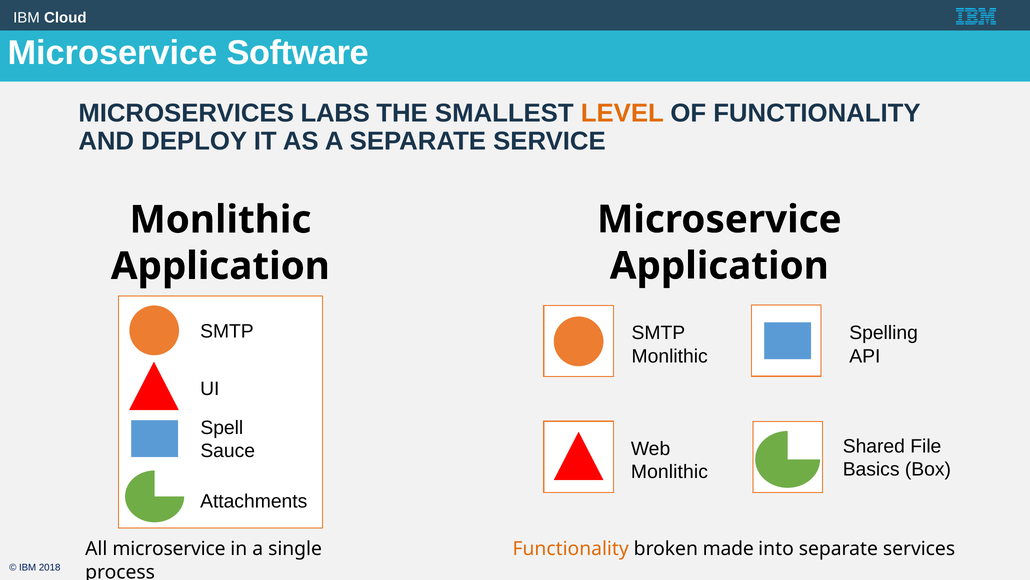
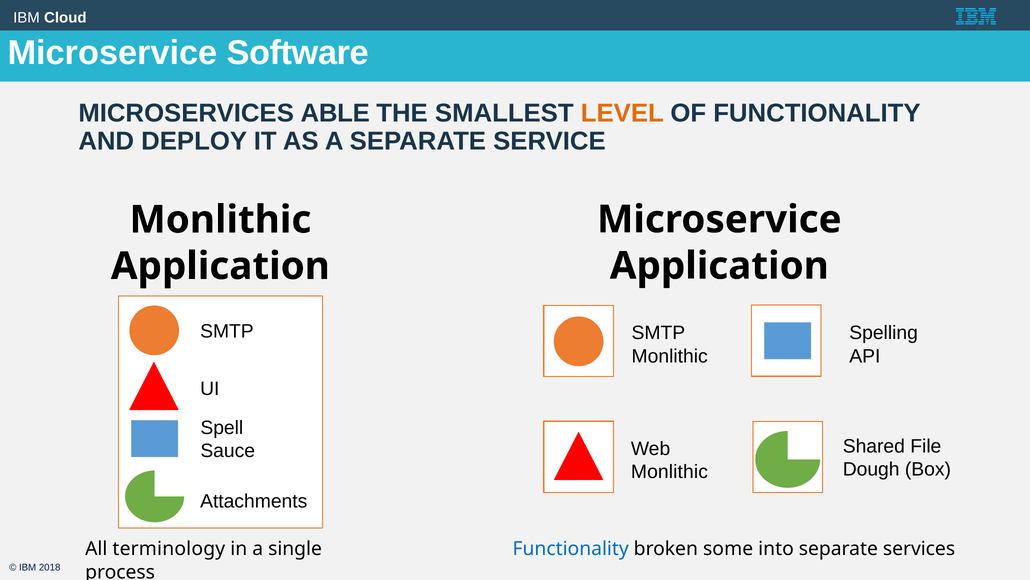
LABS: LABS -> ABLE (335, 113)
Basics: Basics -> Dough (871, 469)
All microservice: microservice -> terminology (169, 548)
Functionality colour: orange -> blue (571, 548)
made: made -> some (728, 548)
